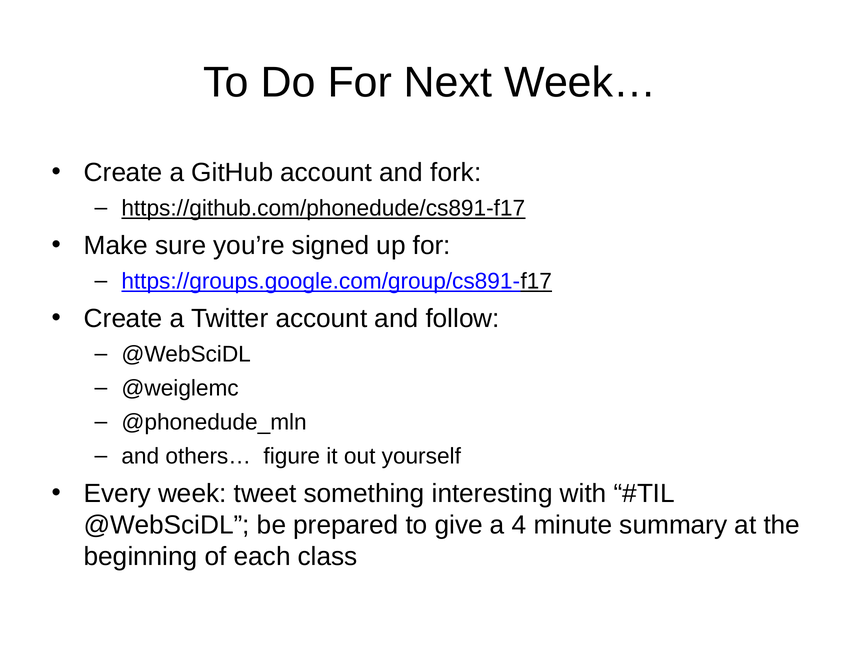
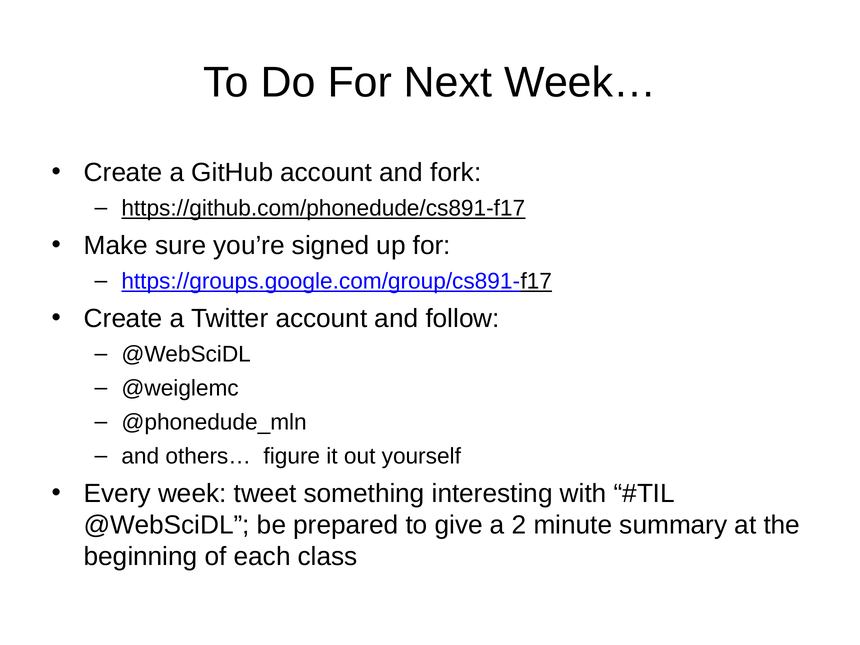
4: 4 -> 2 (519, 525)
